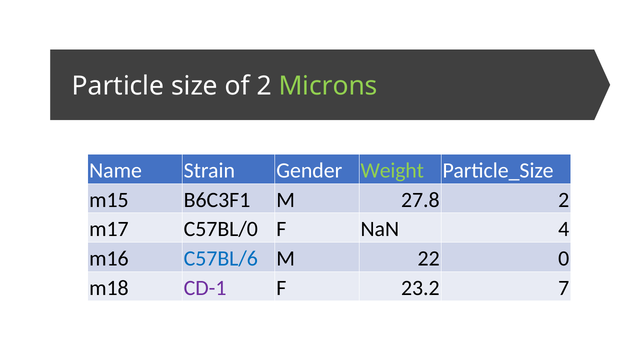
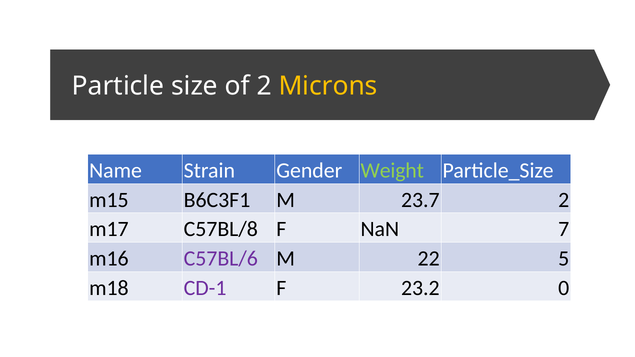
Microns colour: light green -> yellow (328, 86)
27.8: 27.8 -> 23.7 (420, 200)
C57BL/0: C57BL/0 -> C57BL/8 (221, 229)
4: 4 -> 7 (564, 229)
C57BL/6 colour: blue -> purple (221, 259)
0: 0 -> 5 (564, 259)
7: 7 -> 0 (564, 288)
